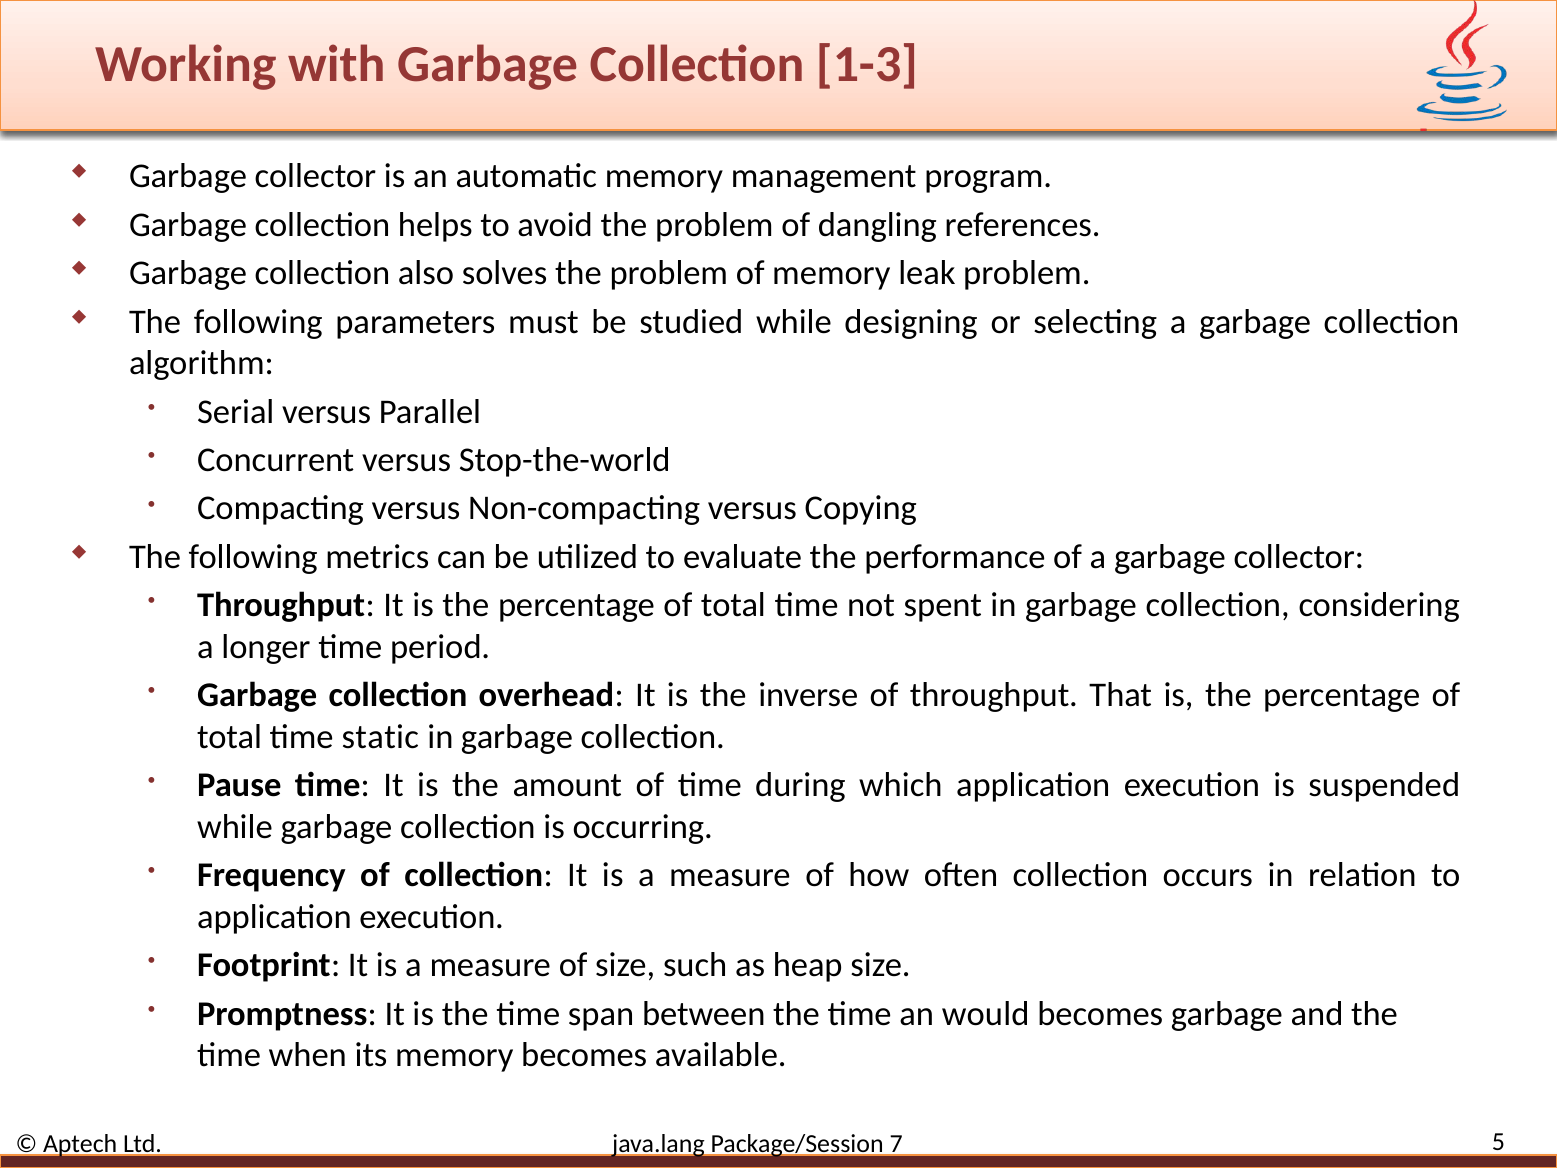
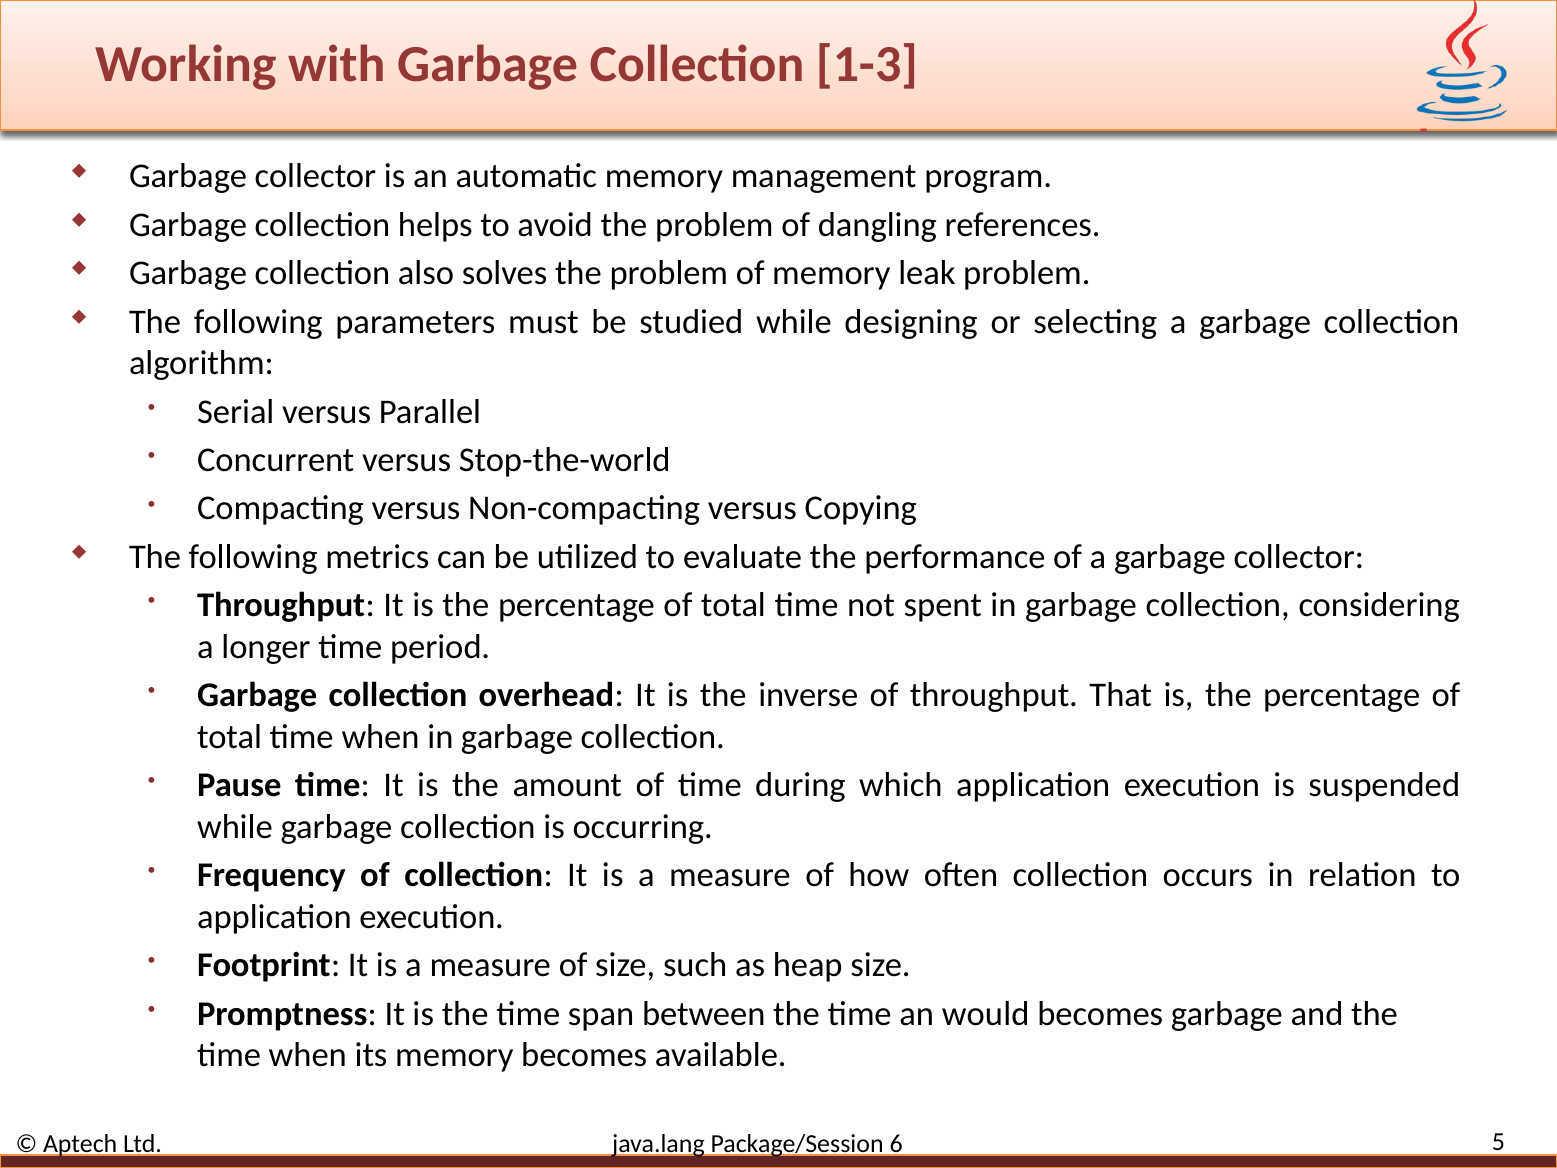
total time static: static -> when (380, 737)
7: 7 -> 6 (896, 1144)
